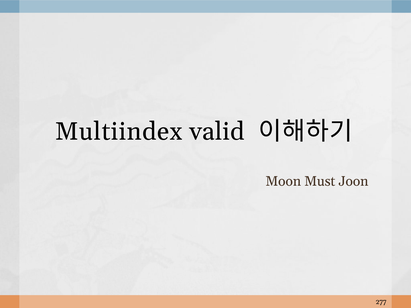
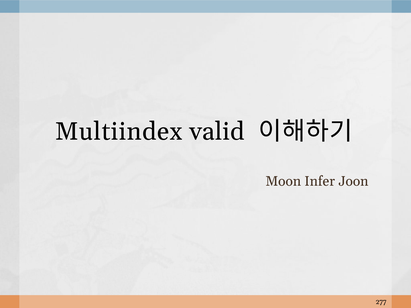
Must: Must -> Infer (320, 181)
